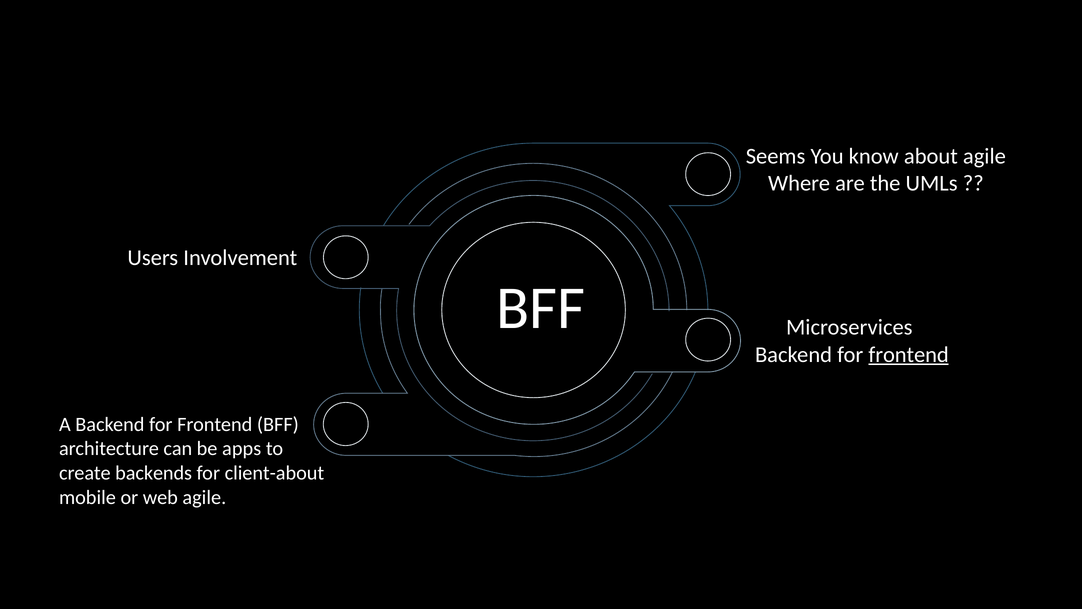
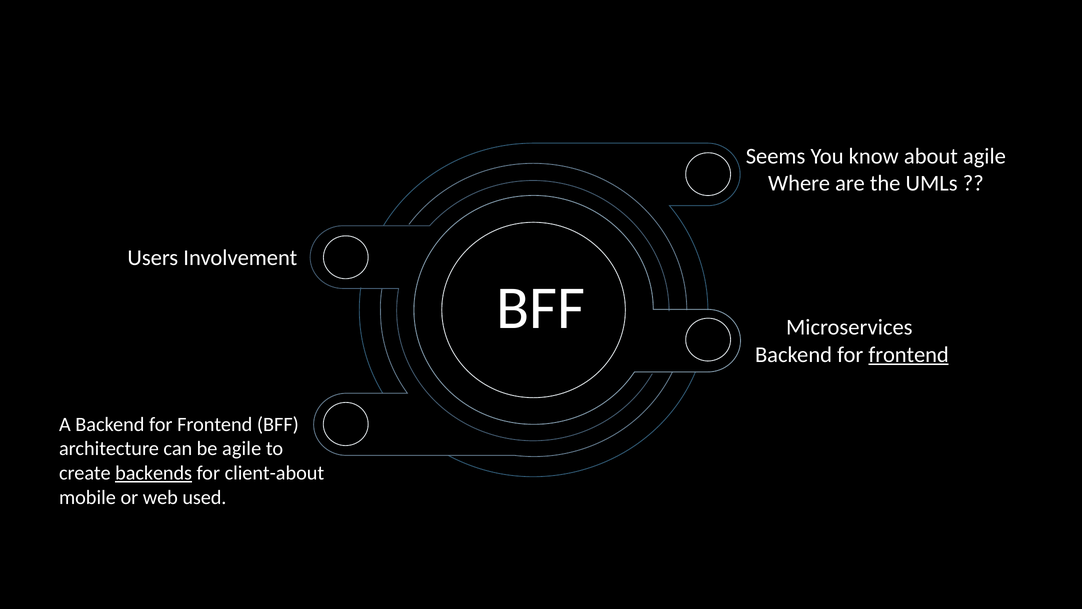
be apps: apps -> agile (242, 448)
backends underline: none -> present (154, 473)
web agile: agile -> used (204, 497)
